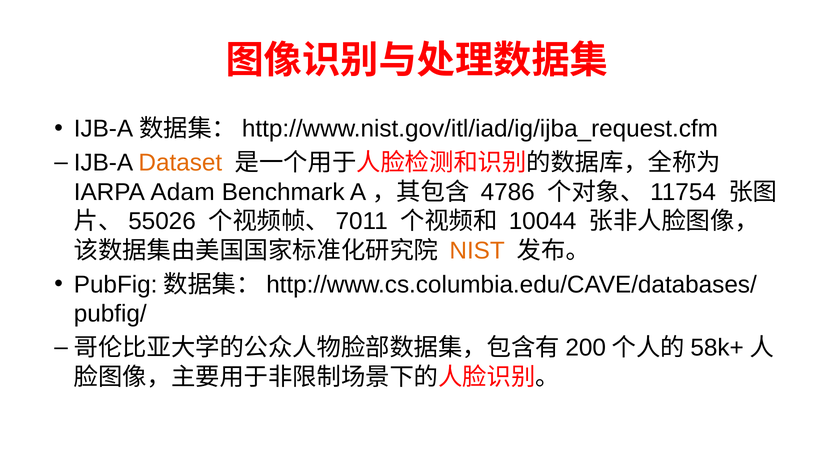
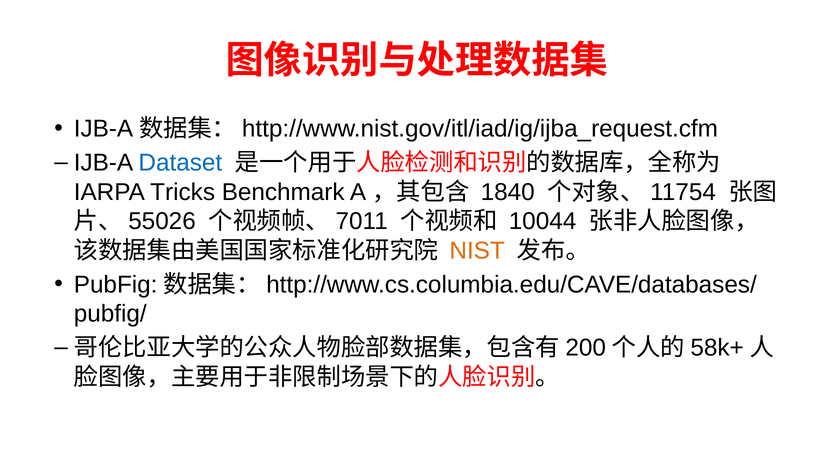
Dataset colour: orange -> blue (180, 163)
Adam: Adam -> Tricks (183, 192)
4786: 4786 -> 1840 (508, 192)
